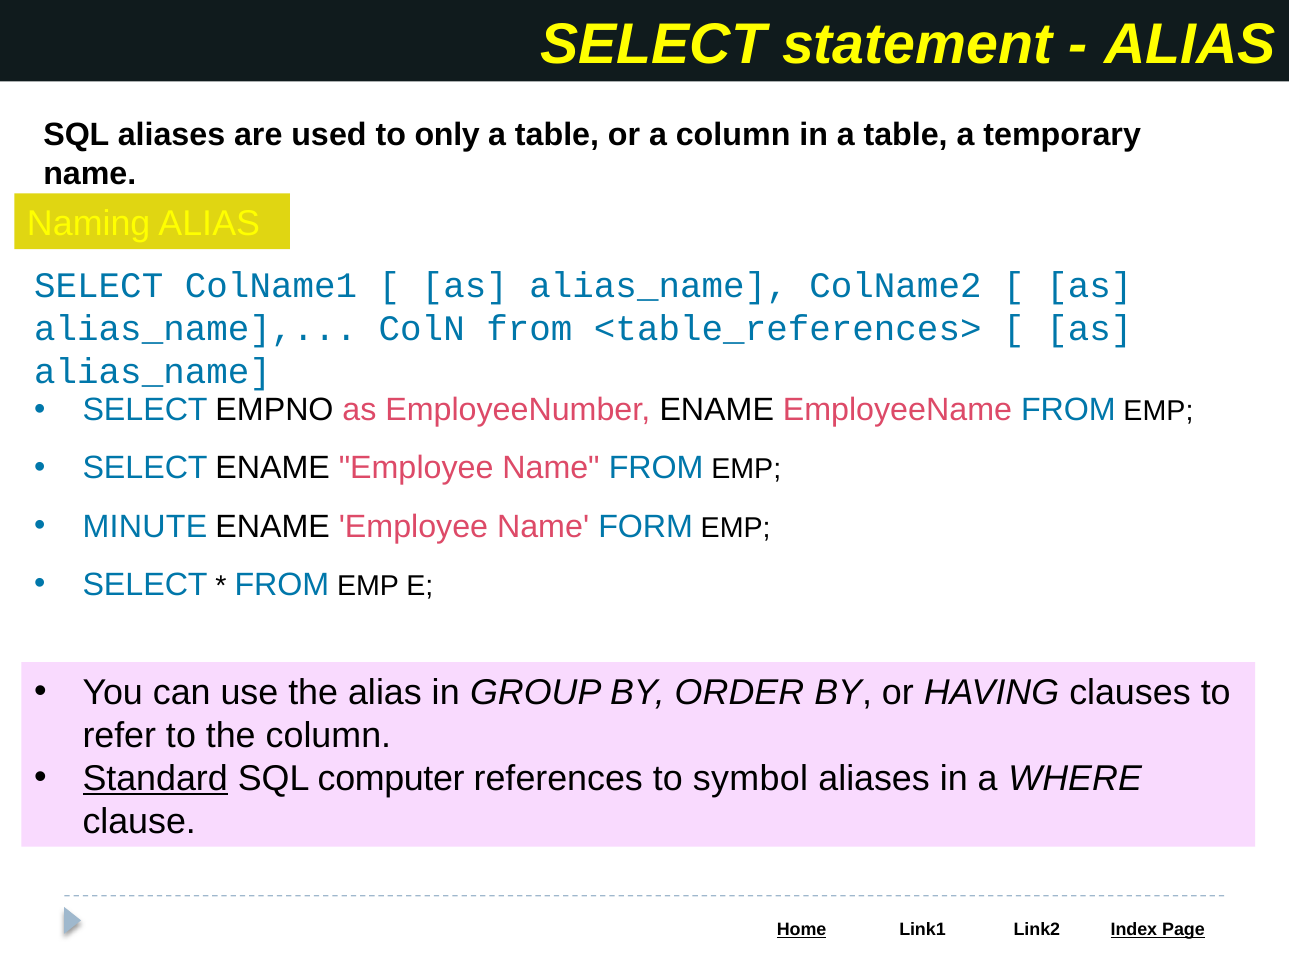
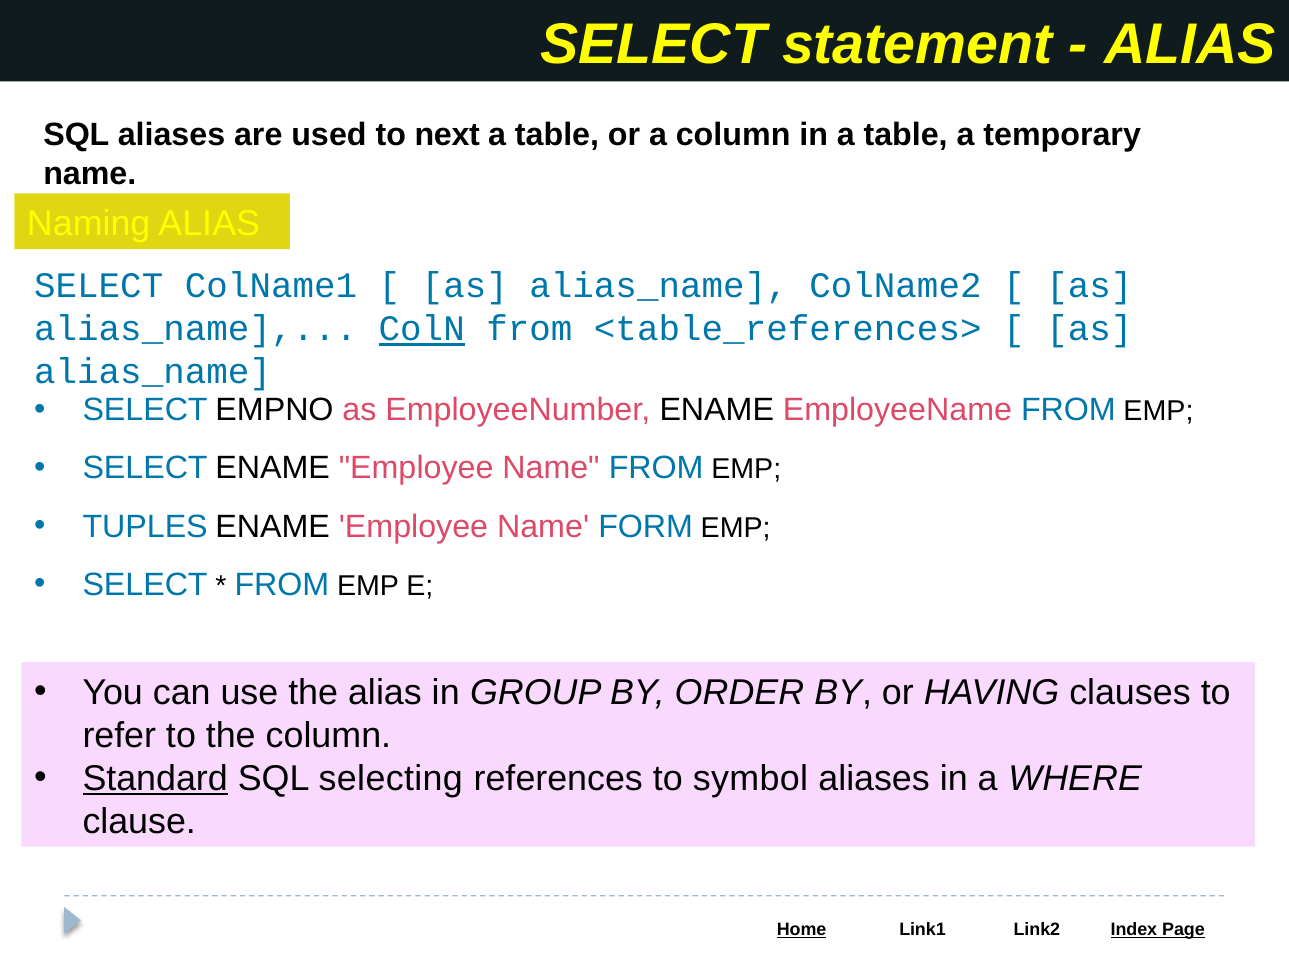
only: only -> next (447, 135)
ColN underline: none -> present (422, 329)
MINUTE: MINUTE -> TUPLES (145, 526)
computer: computer -> selecting (391, 778)
